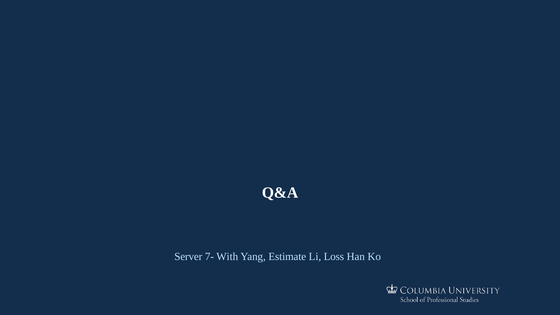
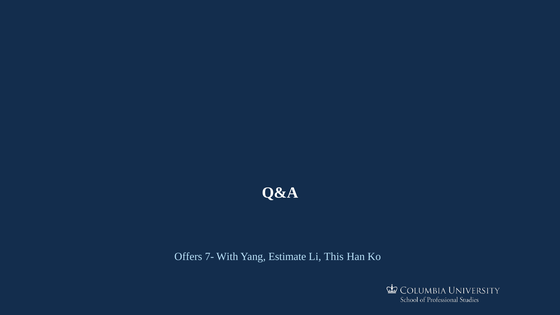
Server: Server -> Offers (188, 257)
Loss: Loss -> This (334, 257)
